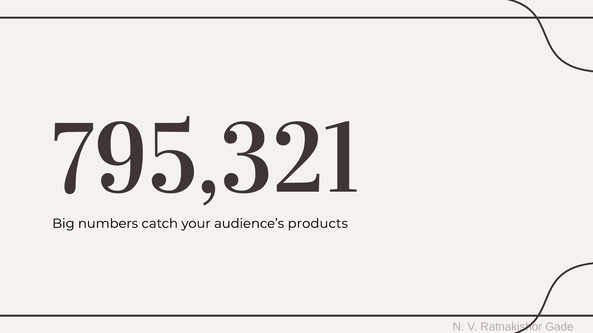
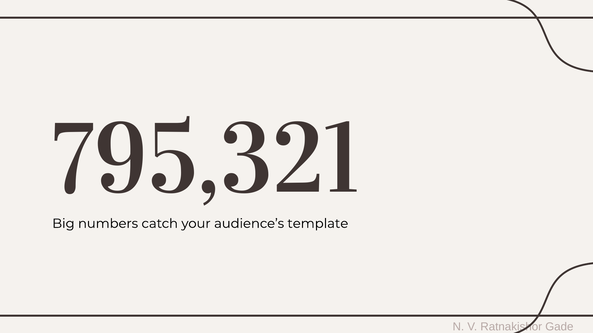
products: products -> template (318, 224)
